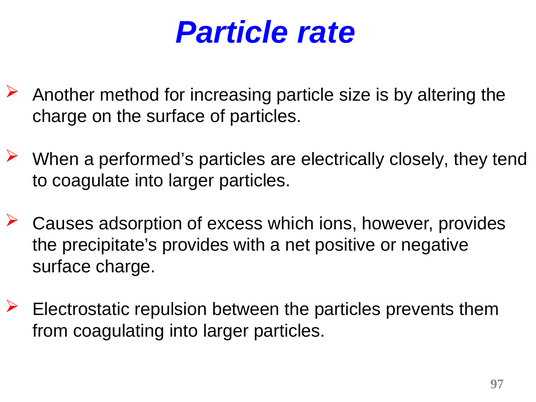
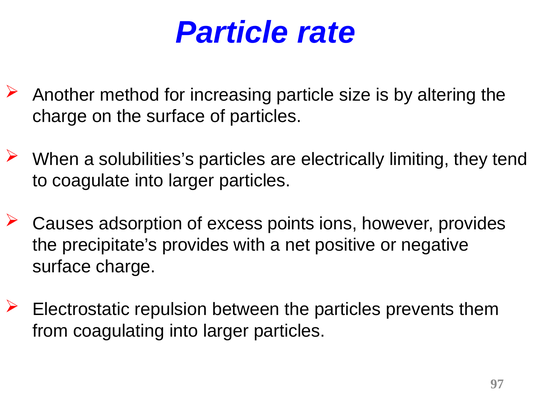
performed’s: performed’s -> solubilities’s (146, 159)
closely: closely -> limiting (419, 159)
which: which -> points (291, 224)
